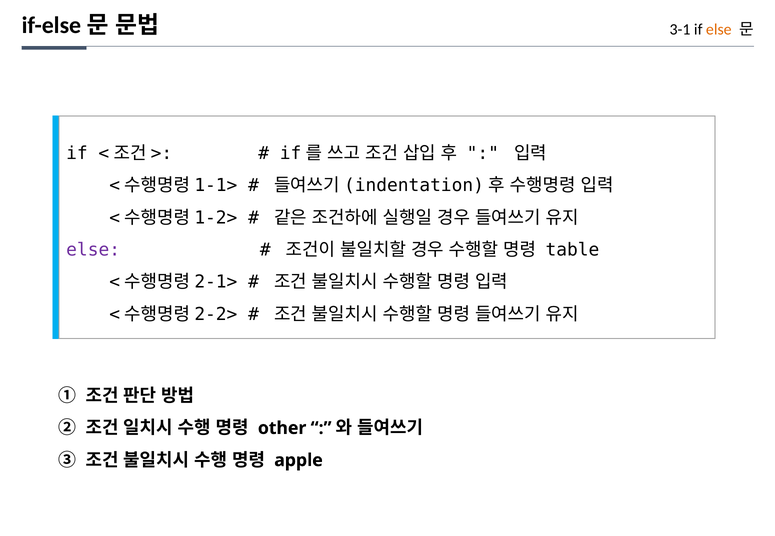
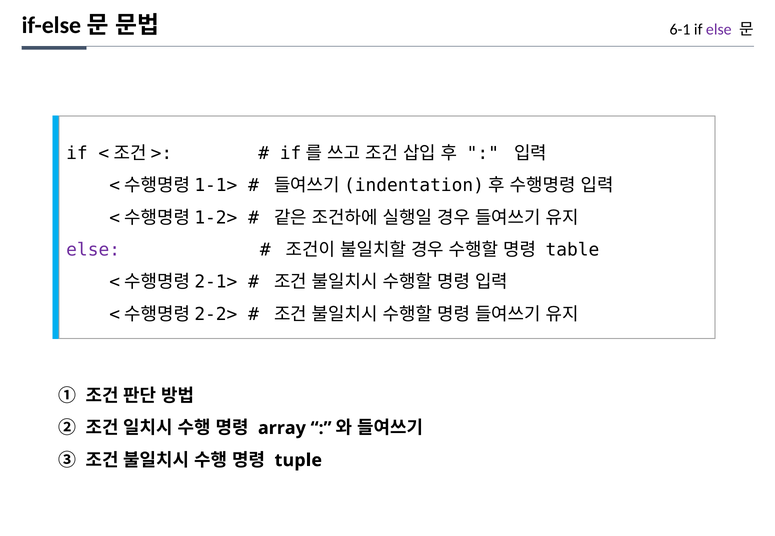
3-1: 3-1 -> 6-1 (680, 29)
else colour: orange -> purple (719, 29)
other: other -> array (282, 429)
apple: apple -> tuple (298, 461)
